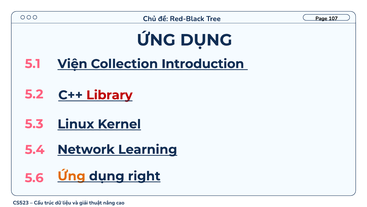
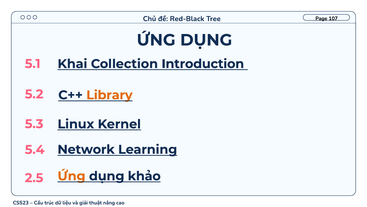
Viện: Viện -> Khai (72, 64)
Library colour: red -> orange (109, 95)
right: right -> khảo (144, 176)
5.6: 5.6 -> 2.5 (34, 177)
